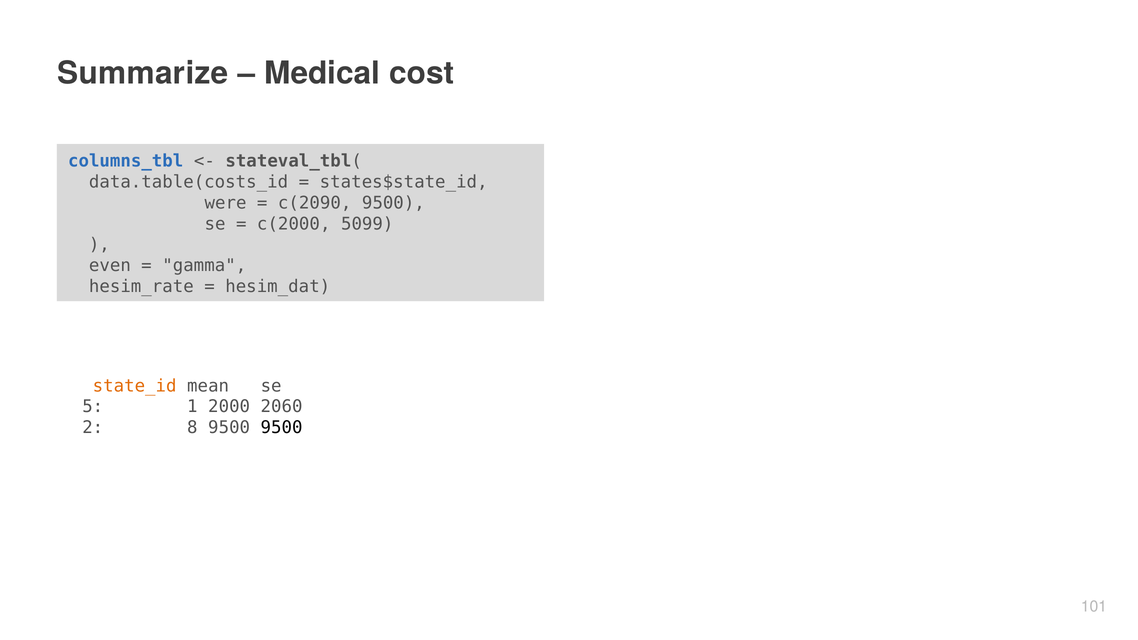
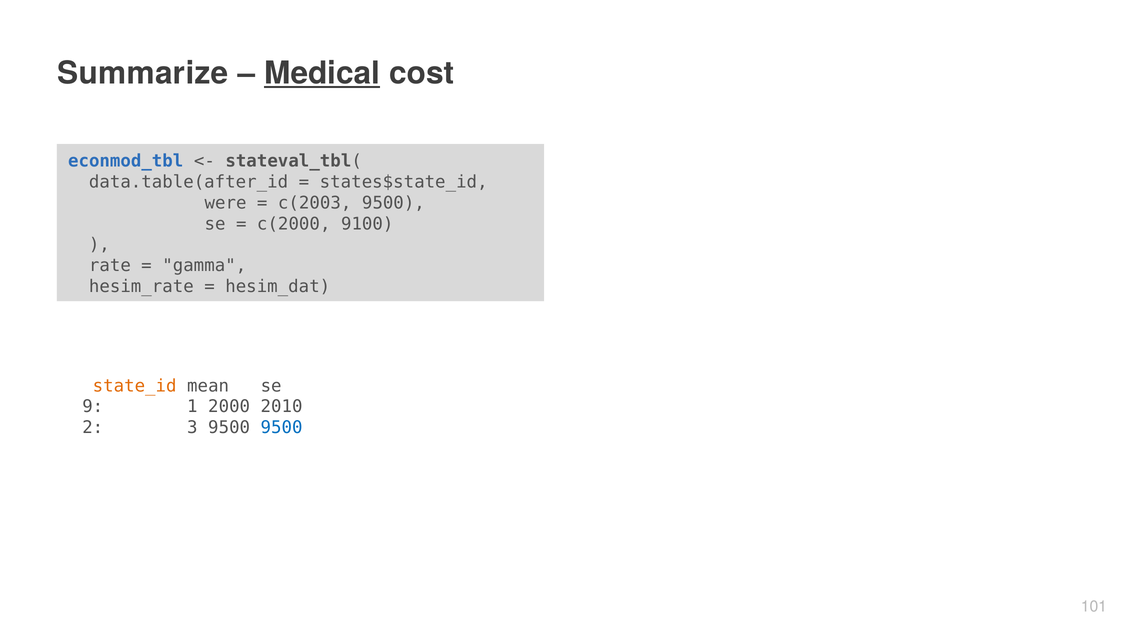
Medical underline: none -> present (322, 73)
columns_tbl: columns_tbl -> econmod_tbl (126, 161)
data.table(costs_id: data.table(costs_id -> data.table(after_id (189, 182)
c(2090: c(2090 -> c(2003 (315, 203)
5099: 5099 -> 9100 (367, 224)
even: even -> rate (110, 266)
5: 5 -> 9 (93, 407)
2060: 2060 -> 2010 (282, 407)
8: 8 -> 3 (192, 428)
9500 colour: black -> blue (282, 428)
